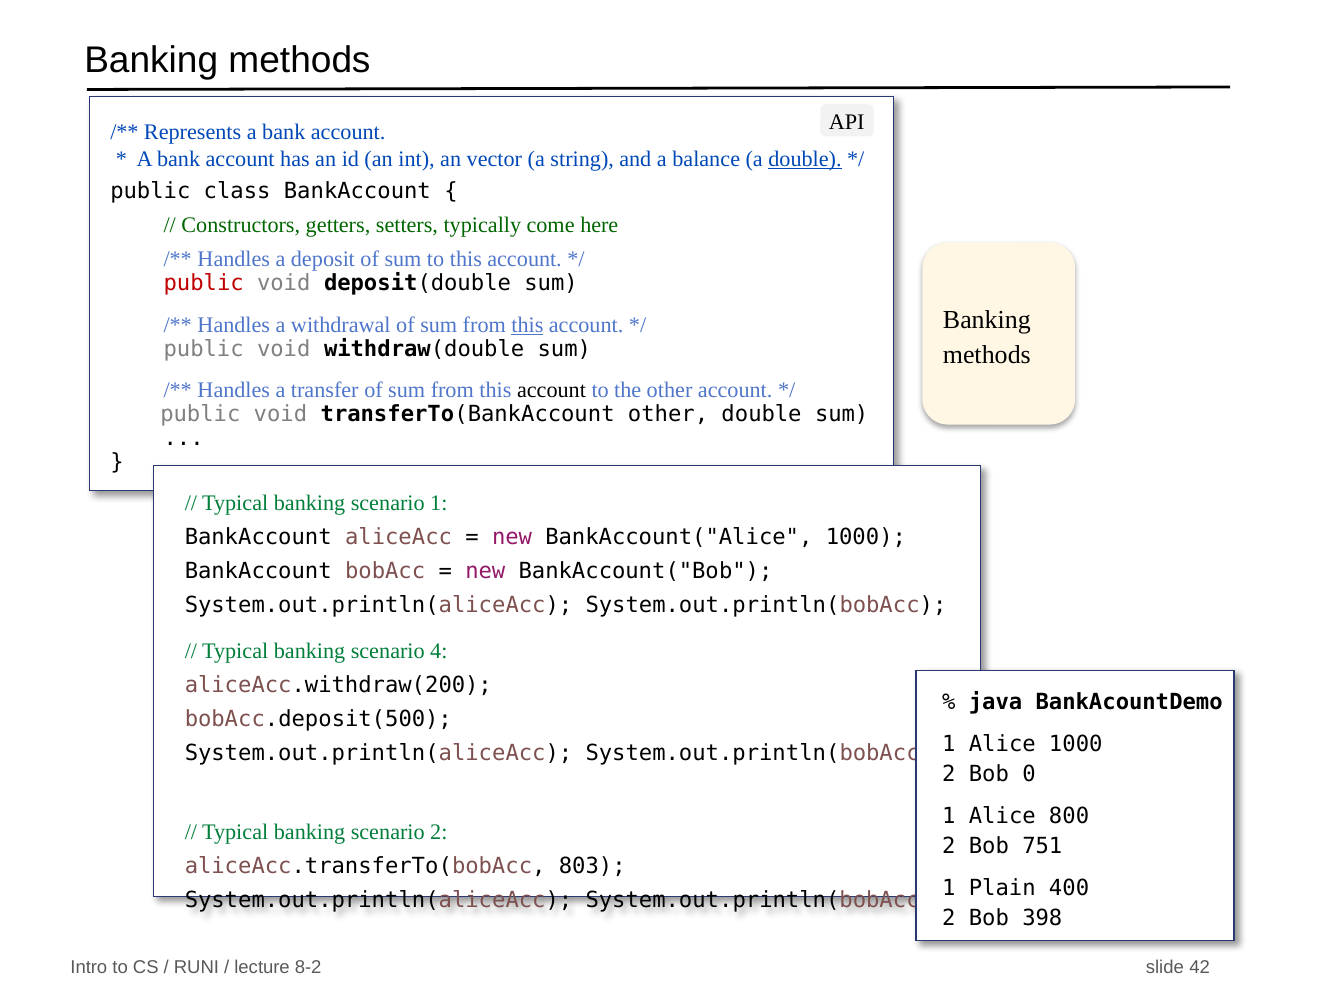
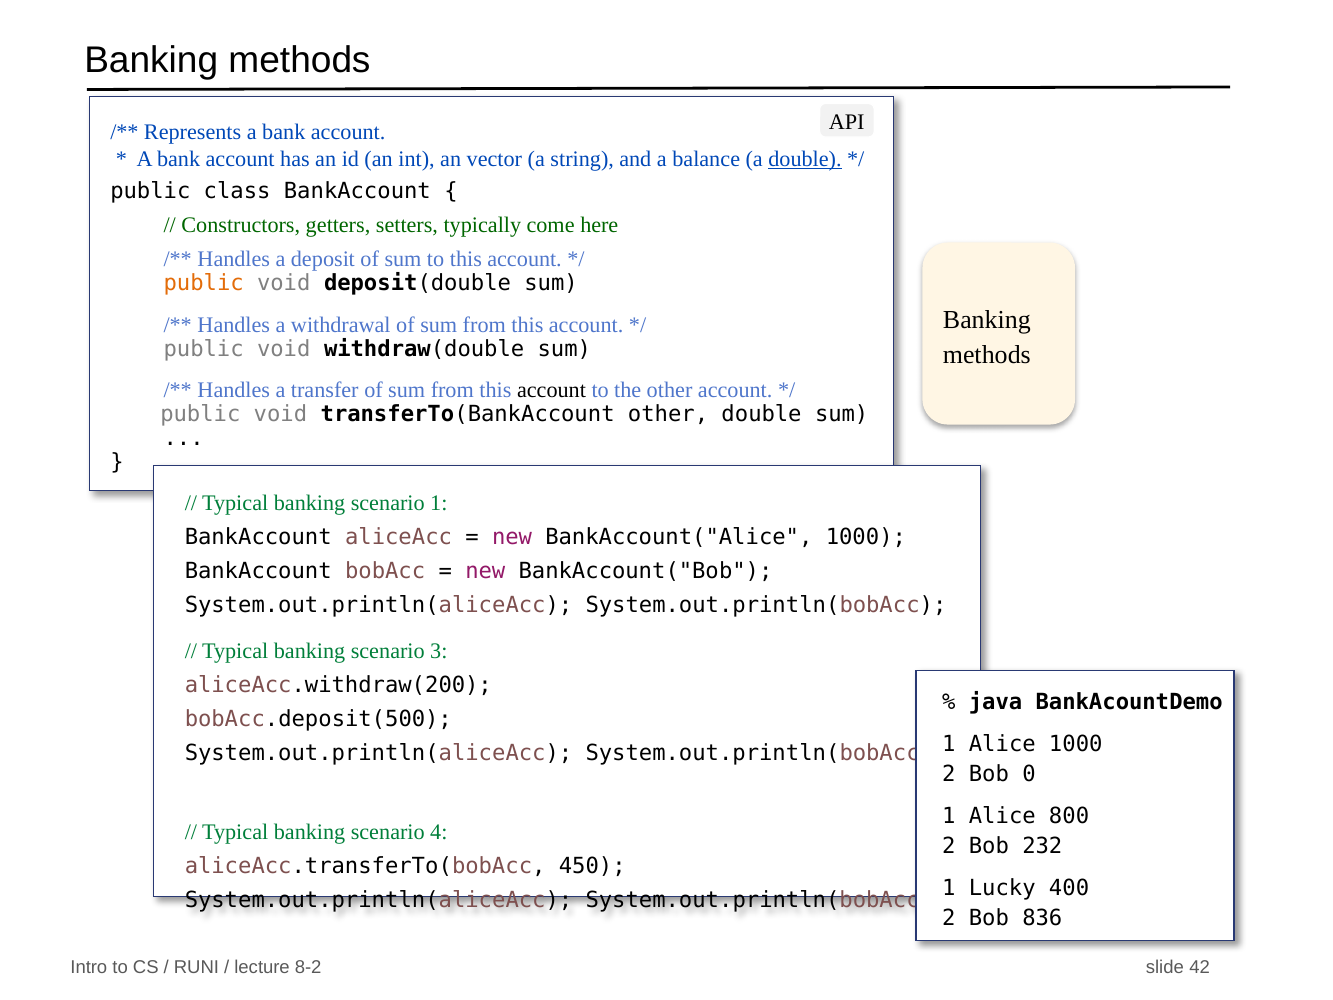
public colour: red -> orange (204, 283)
this underline: present -> none (527, 325)
4: 4 -> 3 (439, 651)
scenario 2: 2 -> 4 (439, 832)
751: 751 -> 232 (1042, 846)
803: 803 -> 450 (592, 866)
Plain: Plain -> Lucky (1002, 888)
398: 398 -> 836 (1042, 918)
